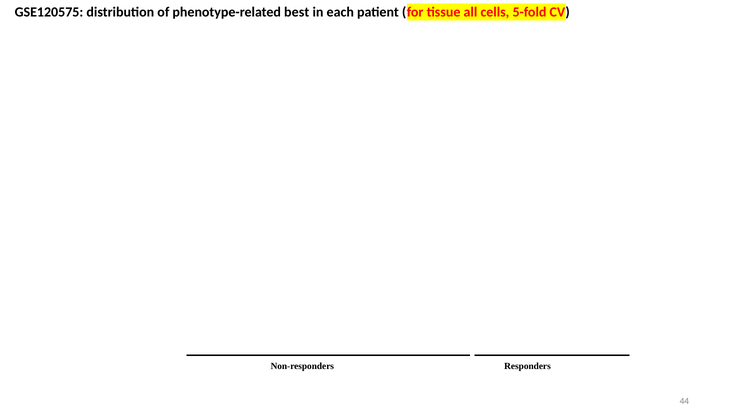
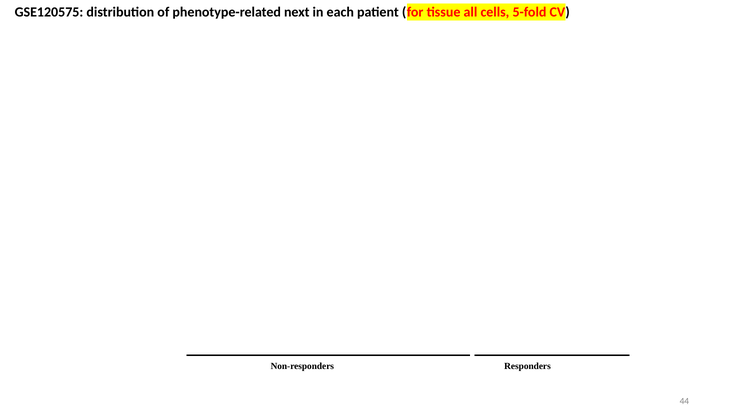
best: best -> next (297, 12)
